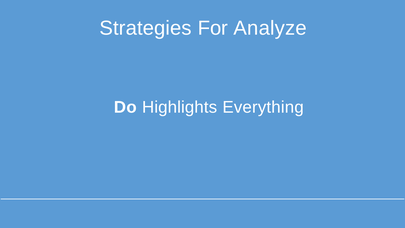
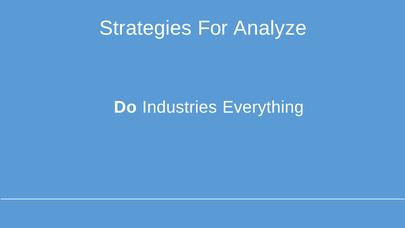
Highlights: Highlights -> Industries (180, 107)
